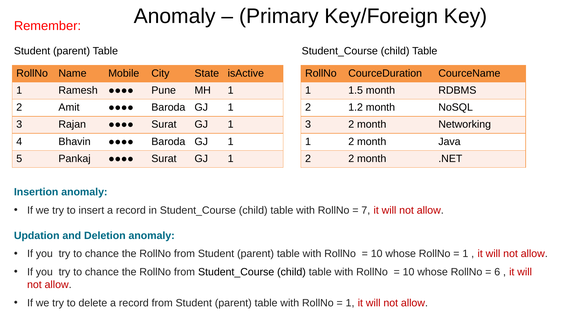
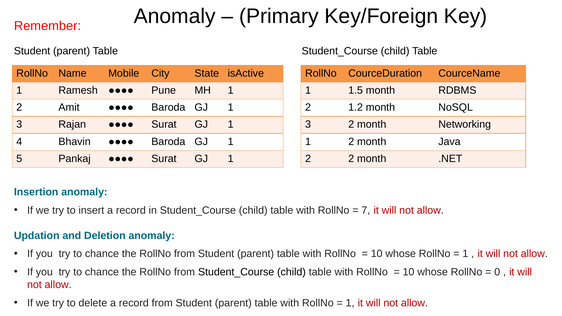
6: 6 -> 0 (497, 272)
